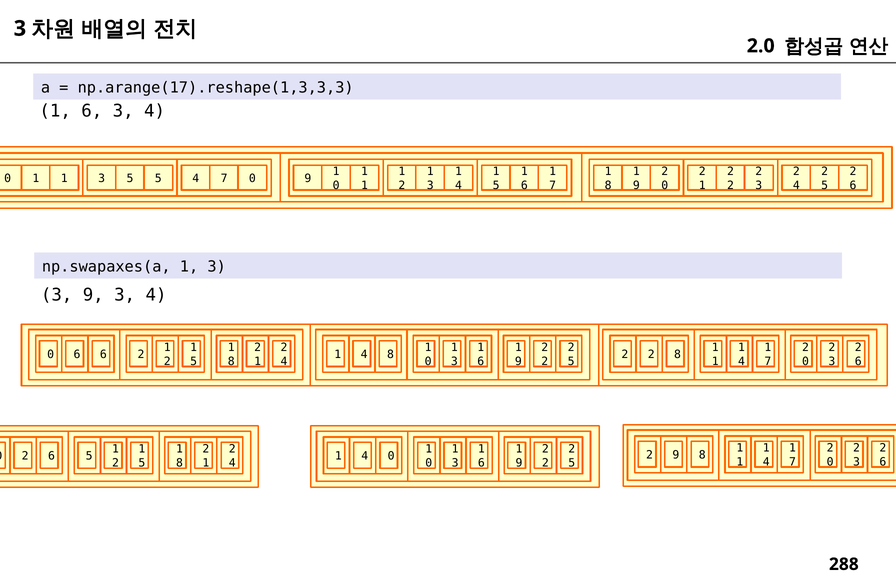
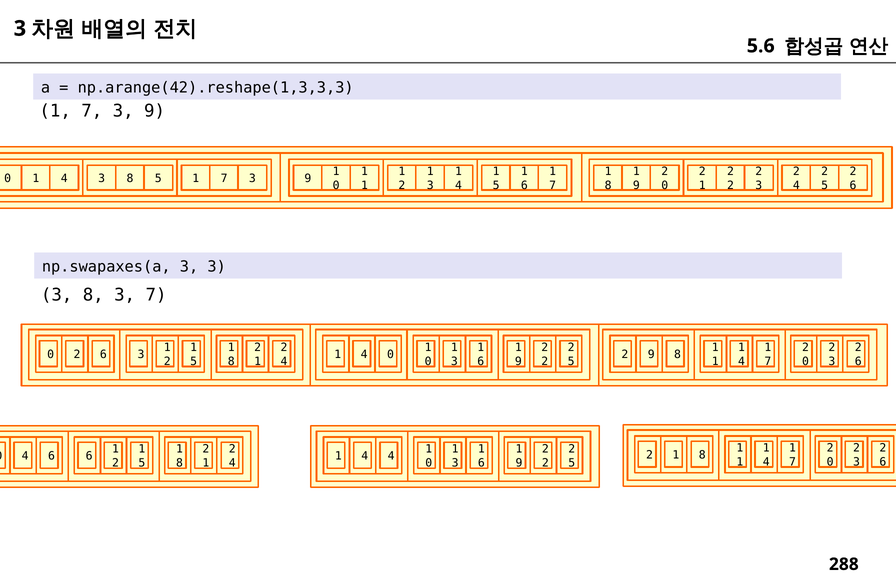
2.0: 2.0 -> 5.6 (761, 46)
np.arange(17).reshape(1,3,3,3: np.arange(17).reshape(1,3,3,3 -> np.arange(42).reshape(1,3,3,3 (216, 88)
6: 6 -> 7 (92, 111)
4: 4 -> 9 (155, 111)
1: 1 -> 4 (64, 179)
5: 5 -> 8 (130, 179)
4: 4 -> 1 (196, 179)
0: 0 -> 3 (252, 179)
np.swapaxes(a 1: 1 -> 3 (189, 267)
9: 9 -> 8 (93, 295)
4: 4 -> 7 (156, 295)
6: 6 -> 2 (77, 355)
6 2: 2 -> 3 (141, 355)
4 8: 8 -> 0 (390, 355)
2: 2 -> 9 (651, 355)
9: 9 -> 1 (676, 455)
2: 2 -> 4 (25, 456)
6 5: 5 -> 6 (89, 456)
1 4 0: 0 -> 4 (391, 456)
